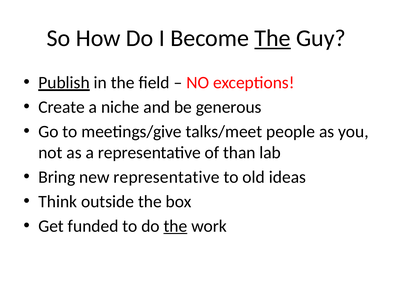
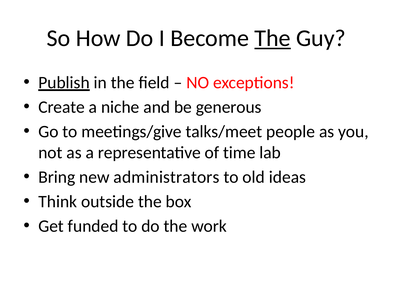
than: than -> time (239, 152)
new representative: representative -> administrators (166, 177)
the underline: present -> none (175, 226)
